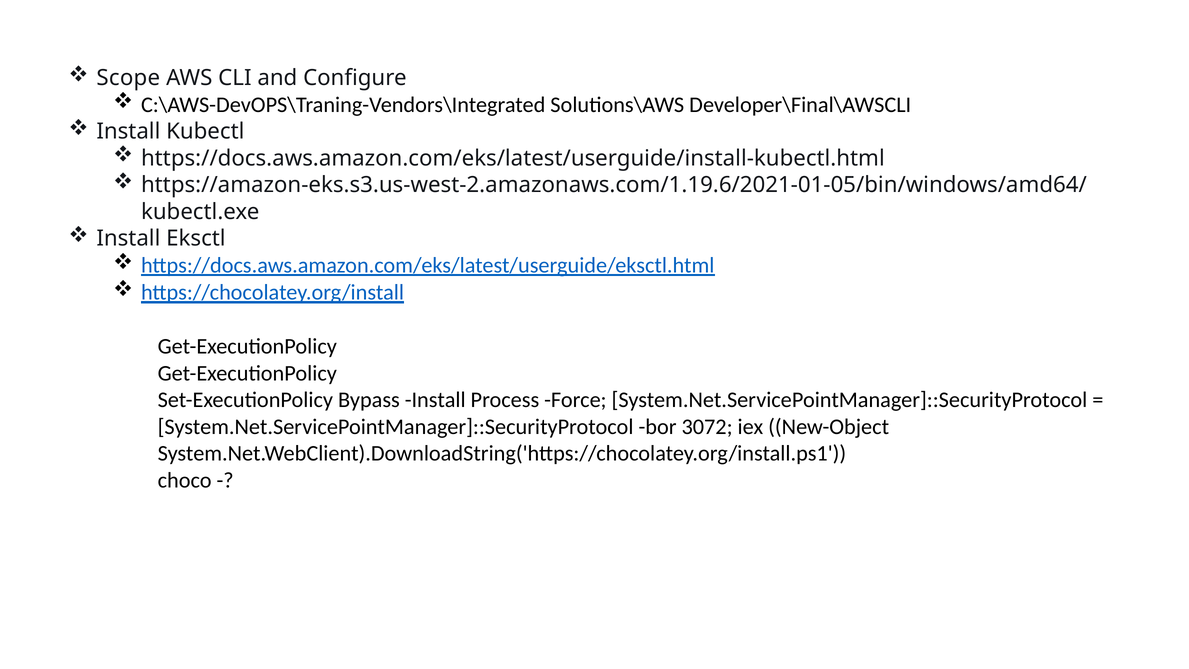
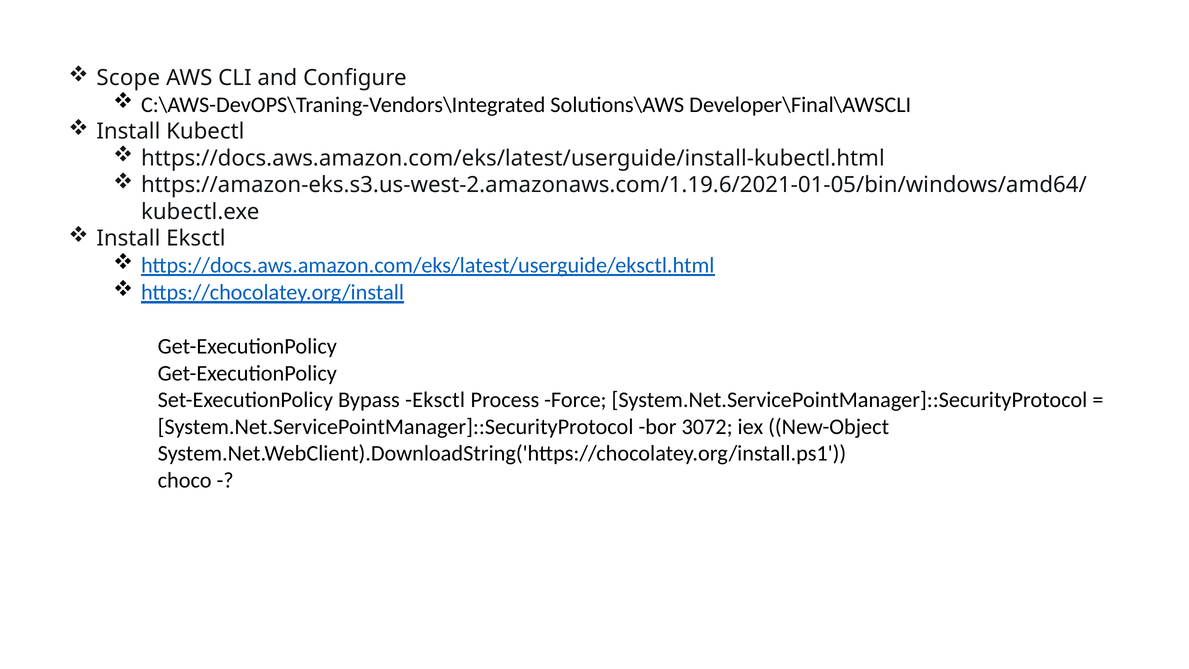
Bypass Install: Install -> Eksctl (435, 400)
